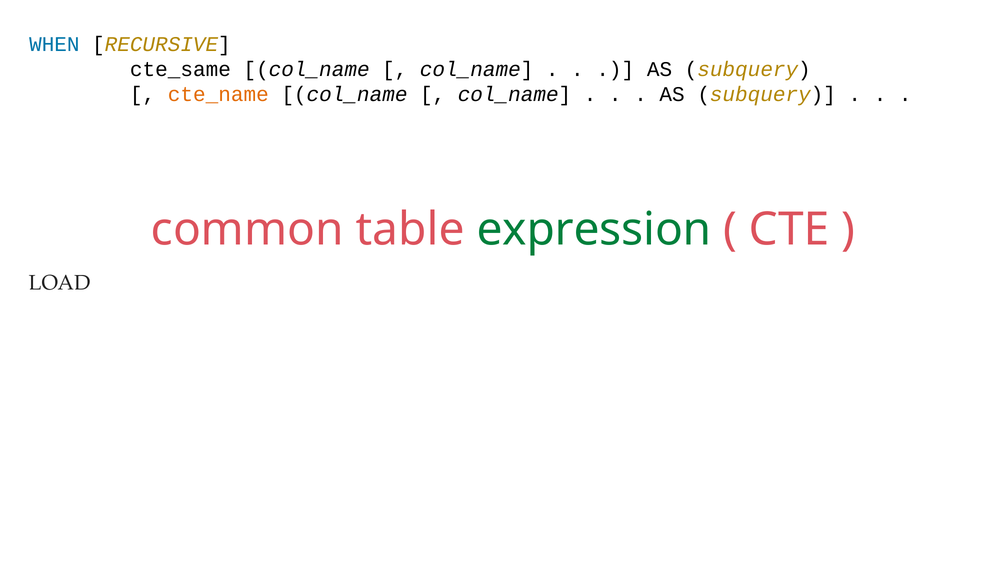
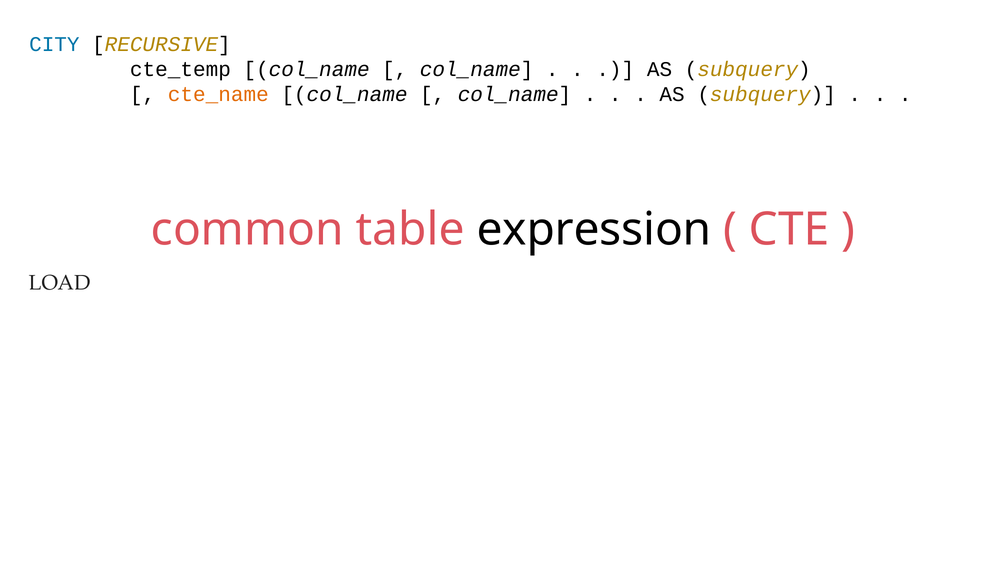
WHEN: WHEN -> CITY (54, 44)
cte_same: cte_same -> cte_temp (180, 69)
expression colour: green -> black (594, 230)
